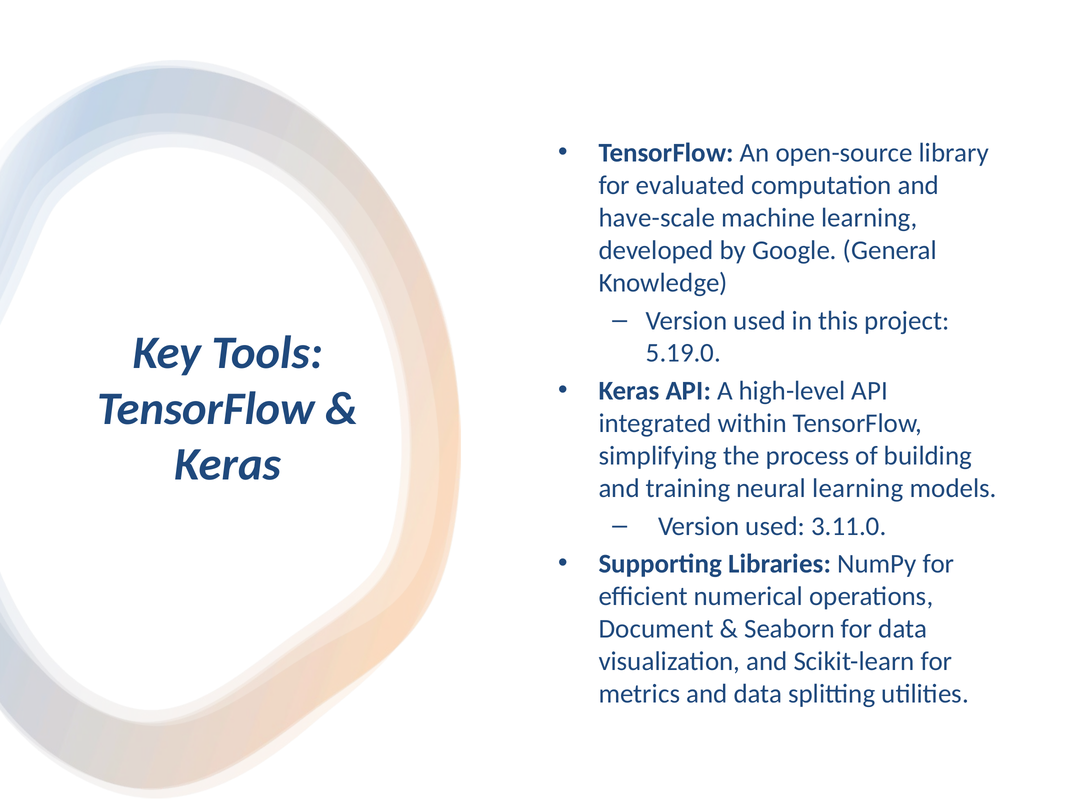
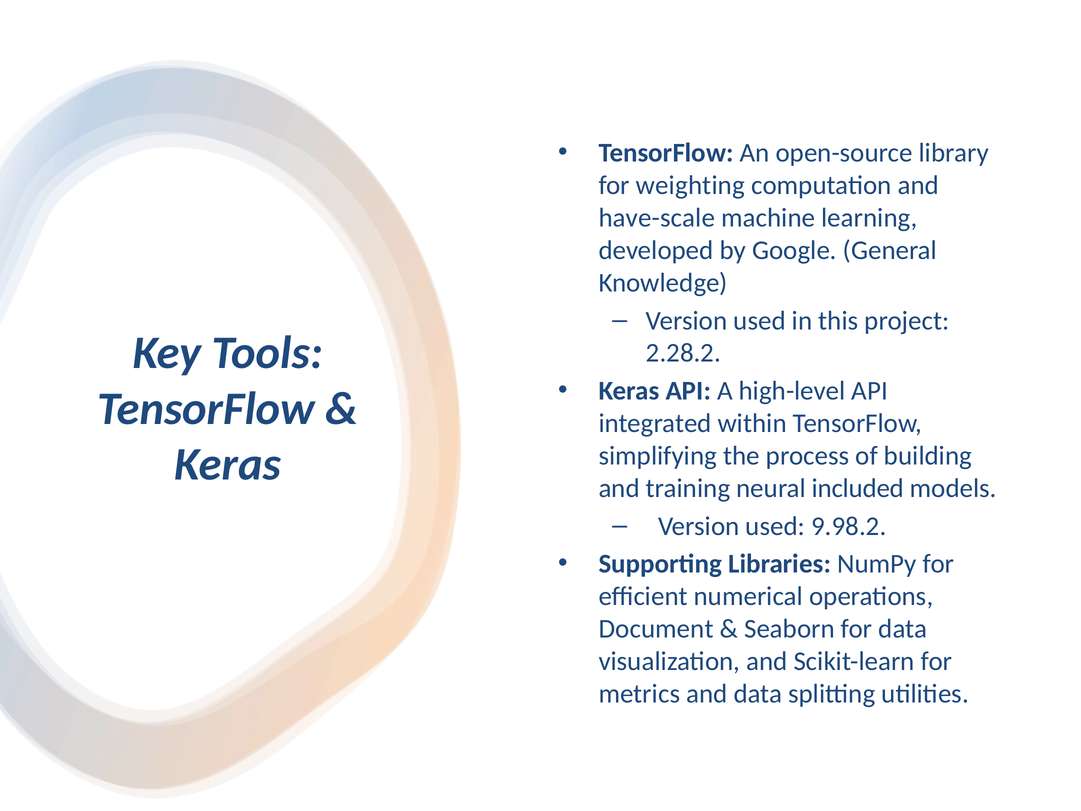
evaluated: evaluated -> weighting (690, 185)
5.19.0: 5.19.0 -> 2.28.2 (683, 353)
neural learning: learning -> included (858, 488)
3.11.0: 3.11.0 -> 9.98.2 (849, 526)
